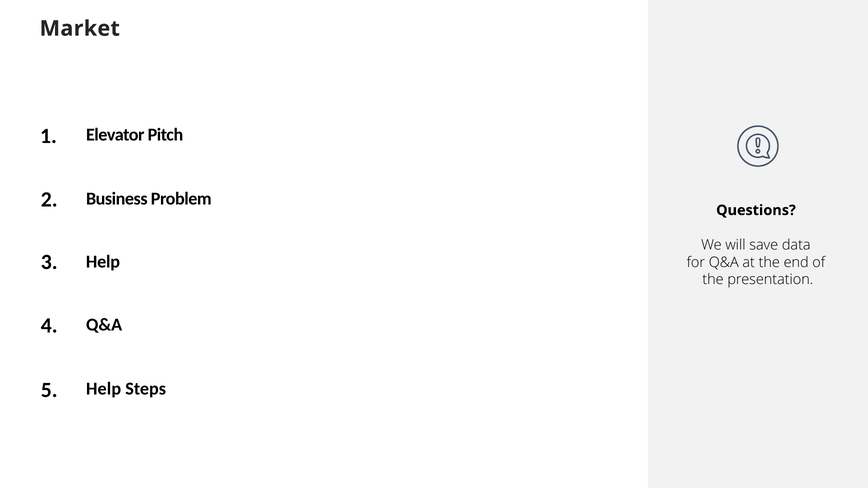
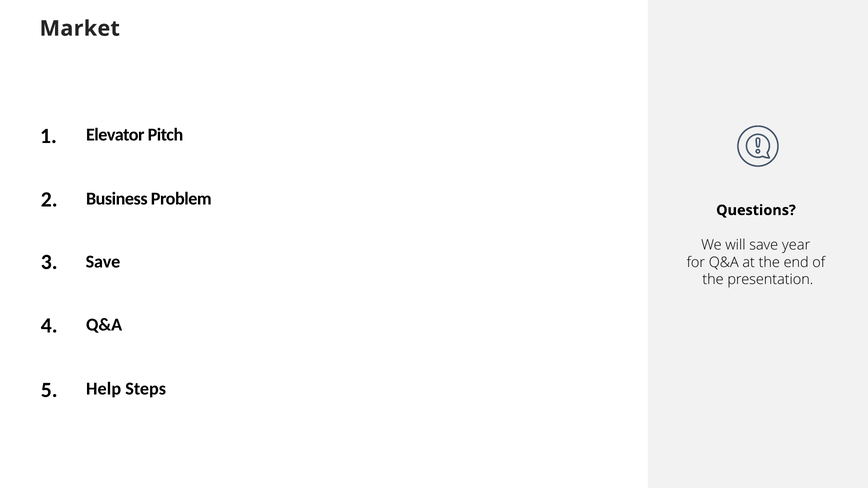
data: data -> year (796, 245)
3 Help: Help -> Save (103, 262)
